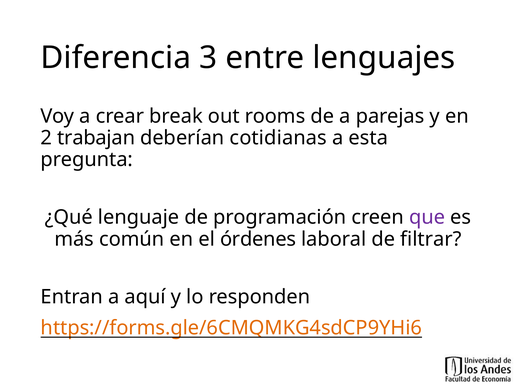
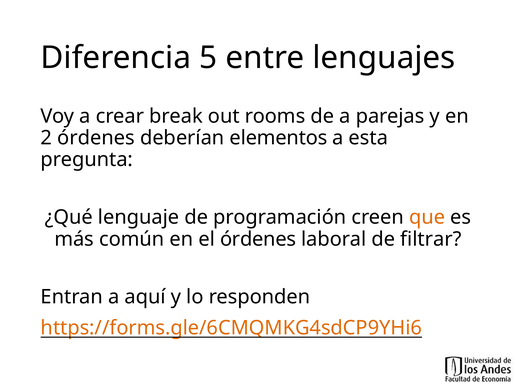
3: 3 -> 5 (208, 58)
2 trabajan: trabajan -> órdenes (96, 138)
cotidianas: cotidianas -> elementos (278, 138)
que colour: purple -> orange (427, 217)
